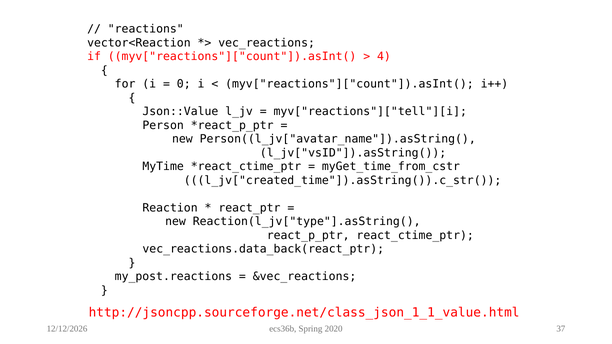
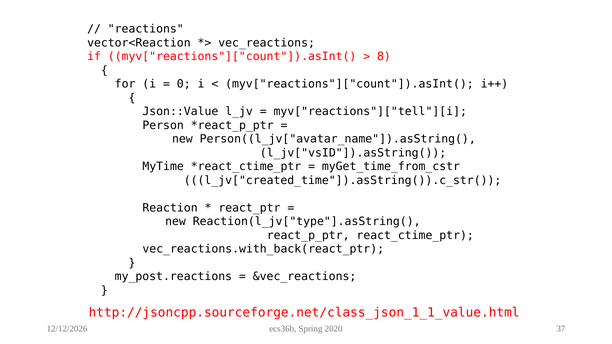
4: 4 -> 8 (384, 57)
vec_reactions.data_back(react_ptr: vec_reactions.data_back(react_ptr -> vec_reactions.with_back(react_ptr (263, 249)
